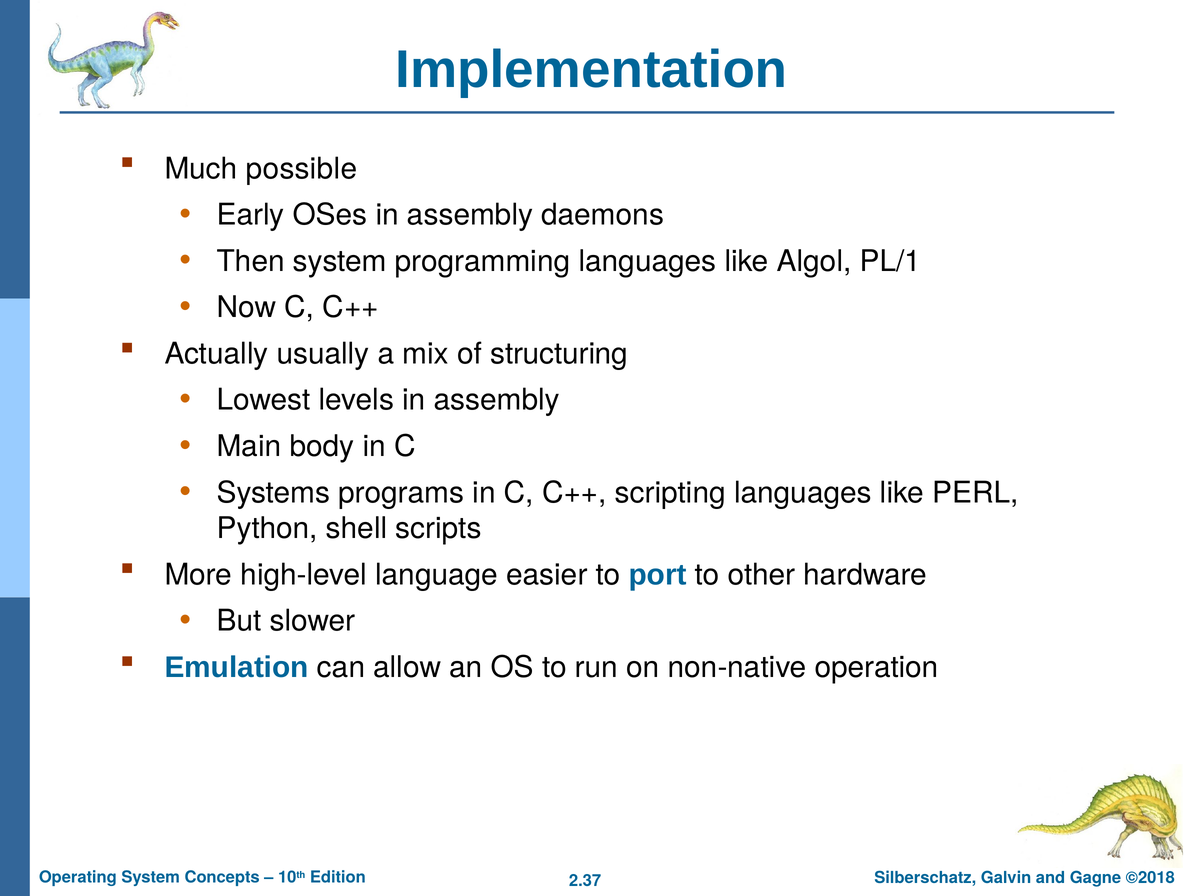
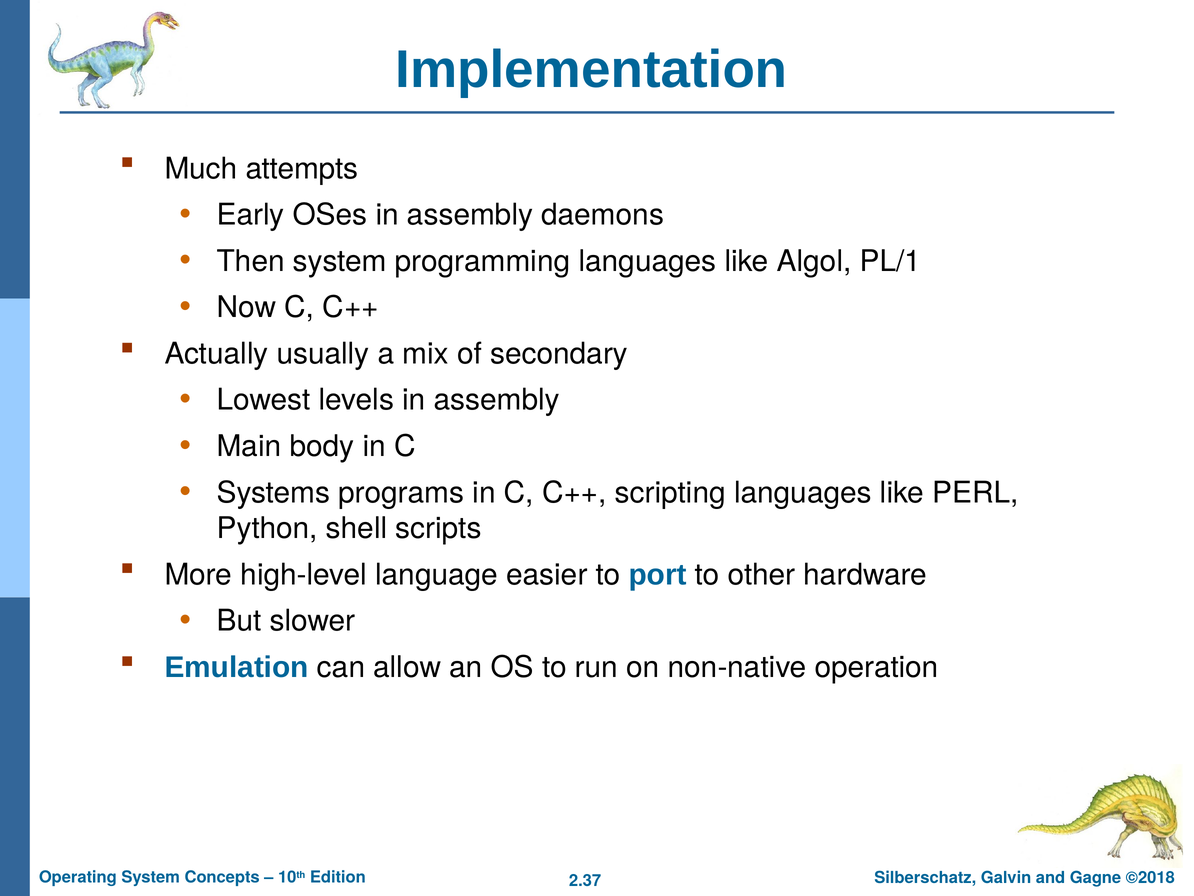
possible: possible -> attempts (302, 169)
structuring: structuring -> secondary (559, 354)
